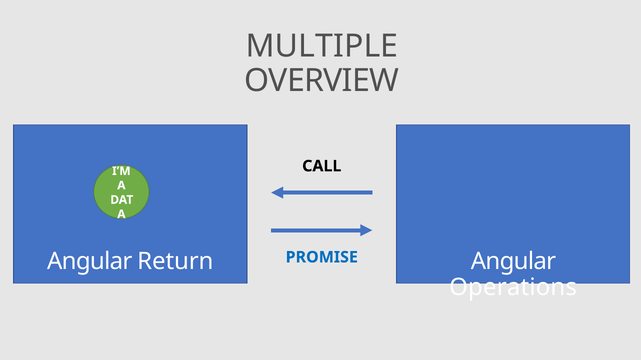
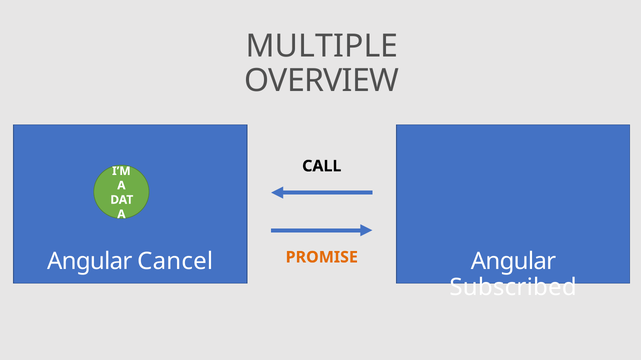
PROMISE colour: blue -> orange (322, 258)
Return: Return -> Cancel (175, 262)
Operations: Operations -> Subscribed (513, 288)
